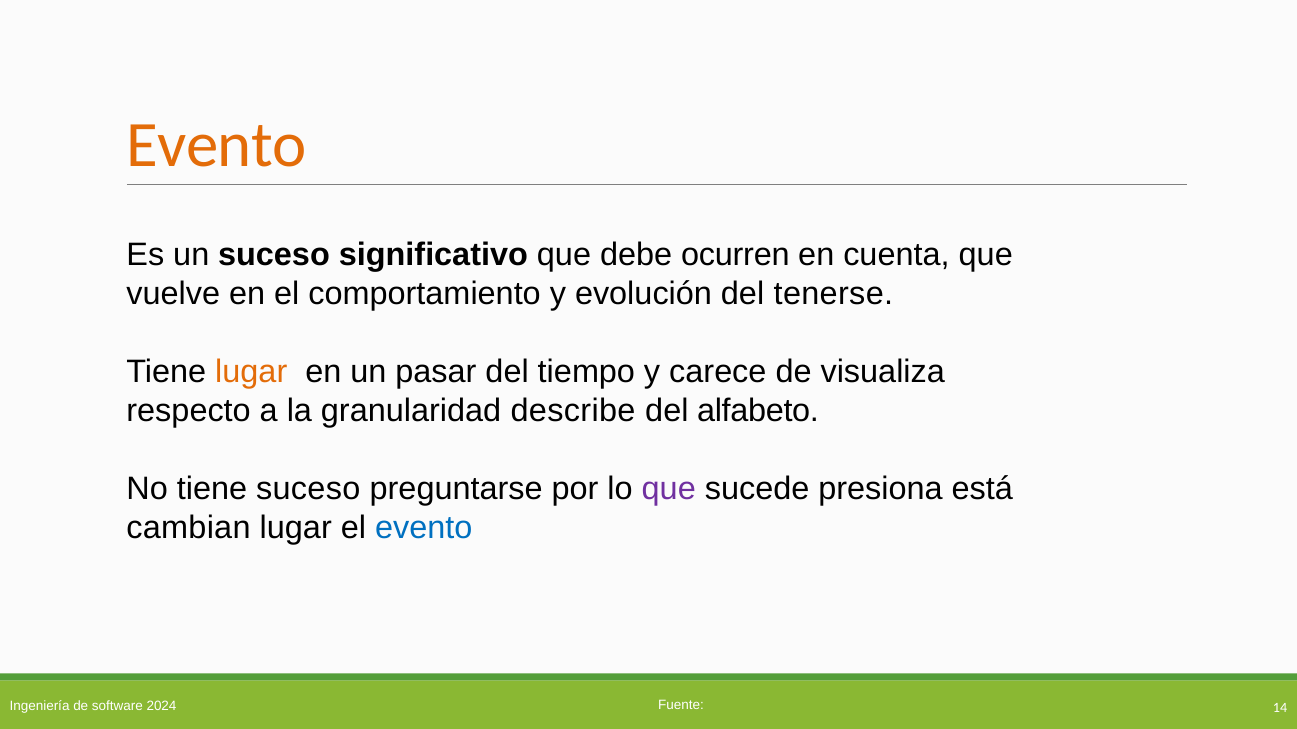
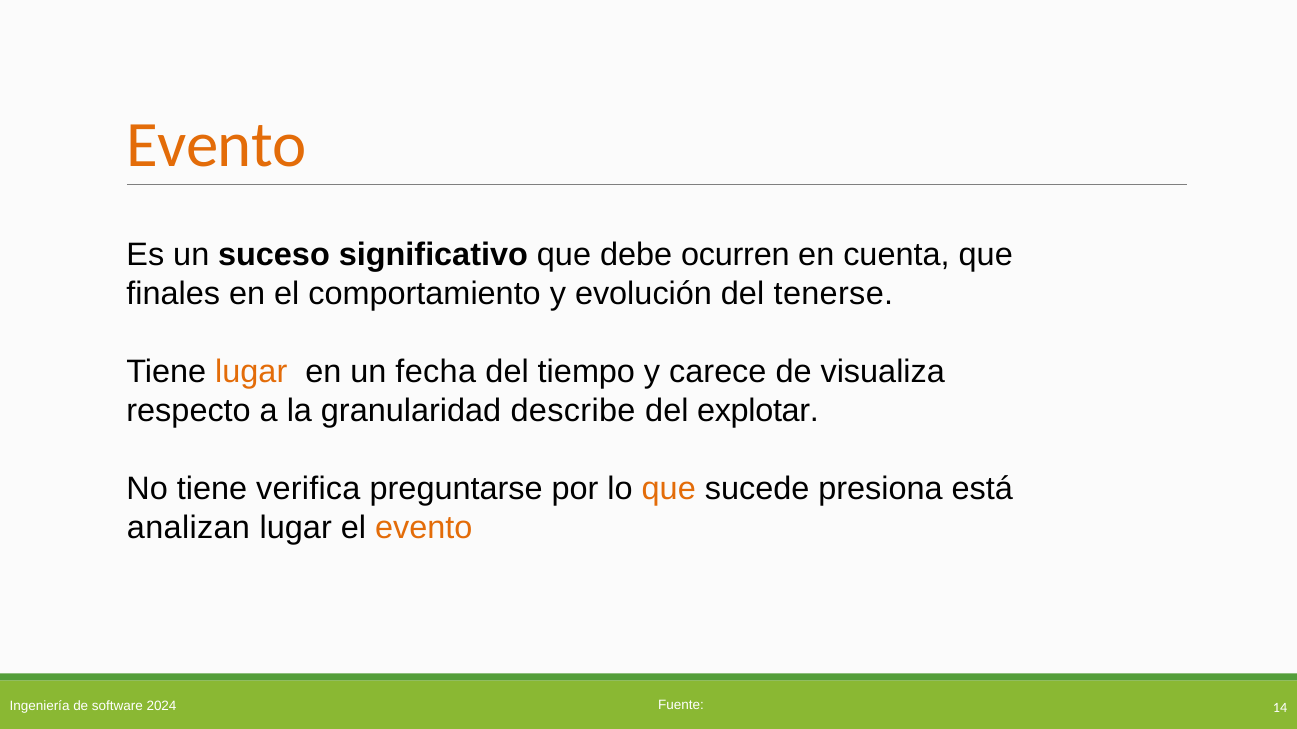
vuelve: vuelve -> finales (173, 294)
pasar: pasar -> fecha (436, 372)
alfabeto: alfabeto -> explotar (758, 411)
tiene suceso: suceso -> verifica (308, 489)
que colour: purple -> orange (669, 489)
cambian: cambian -> analizan (188, 528)
evento colour: blue -> orange (424, 528)
